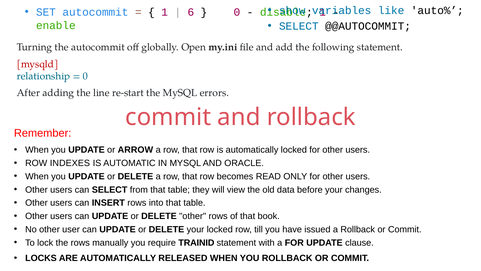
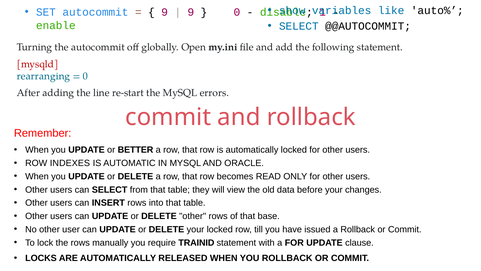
1: 1 -> 9 (165, 12)
6: 6 -> 9 (191, 12)
relationship: relationship -> rearranging (44, 76)
ARROW: ARROW -> BETTER (135, 150)
book: book -> base (269, 216)
